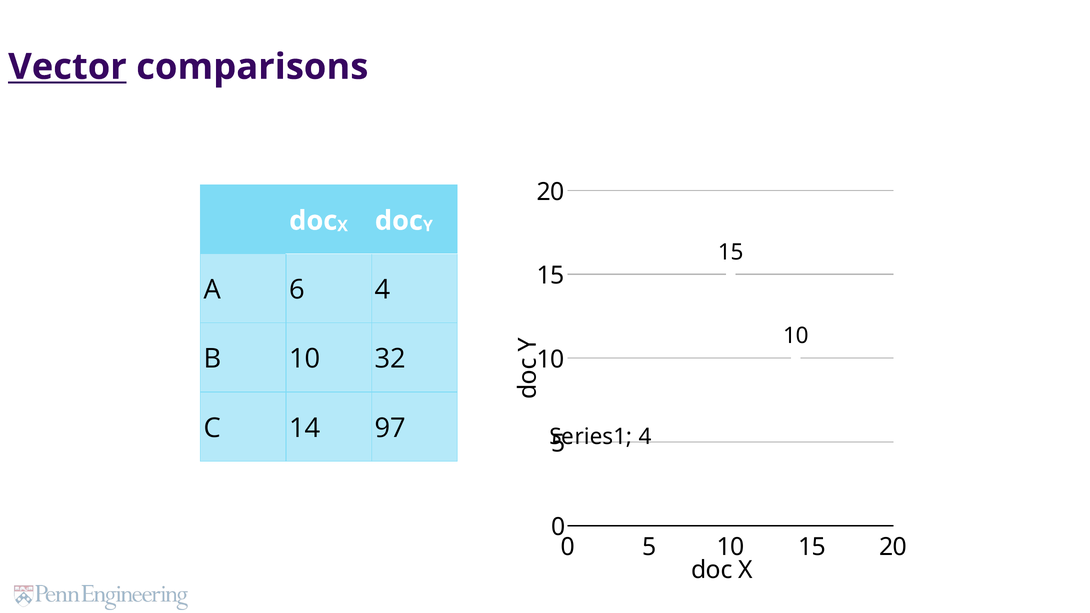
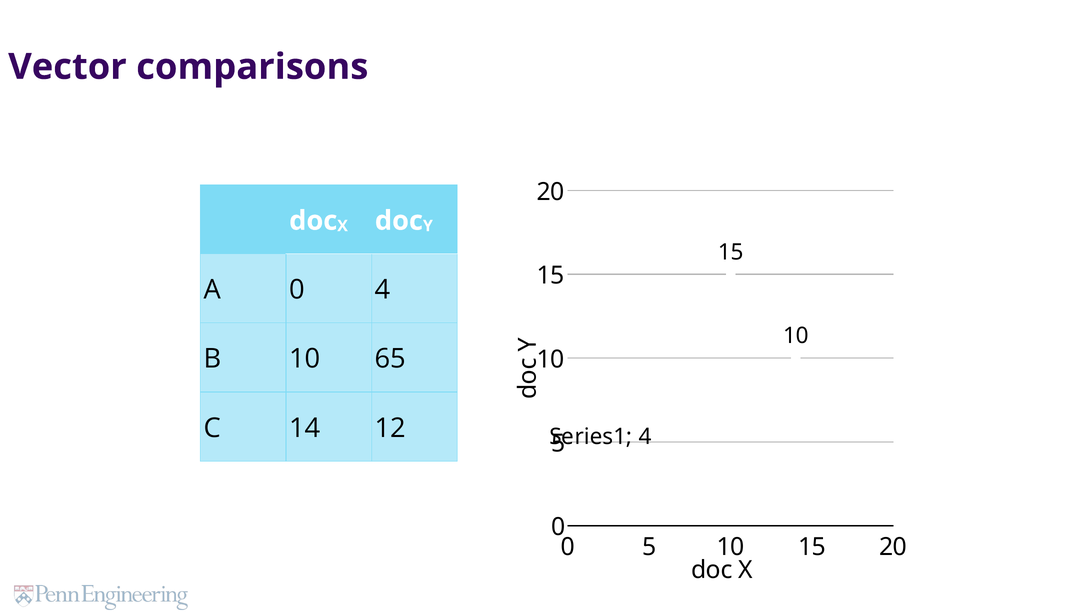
Vector underline: present -> none (67, 67)
A 6: 6 -> 0 (297, 290)
32: 32 -> 65 (390, 359)
97: 97 -> 12 (390, 428)
